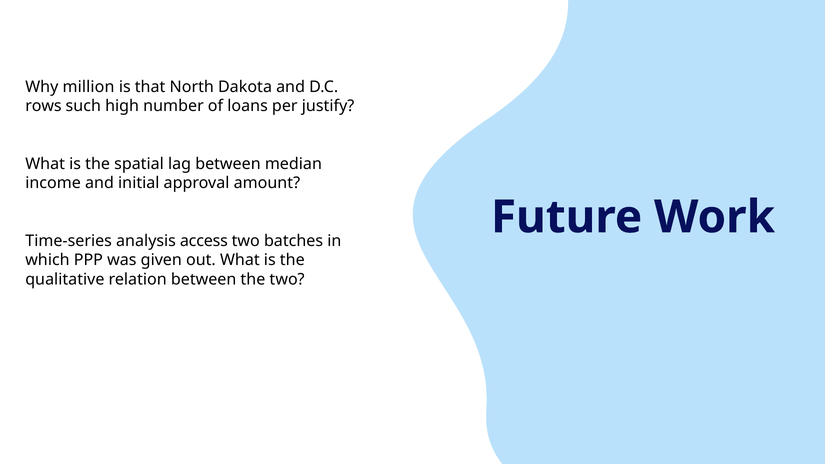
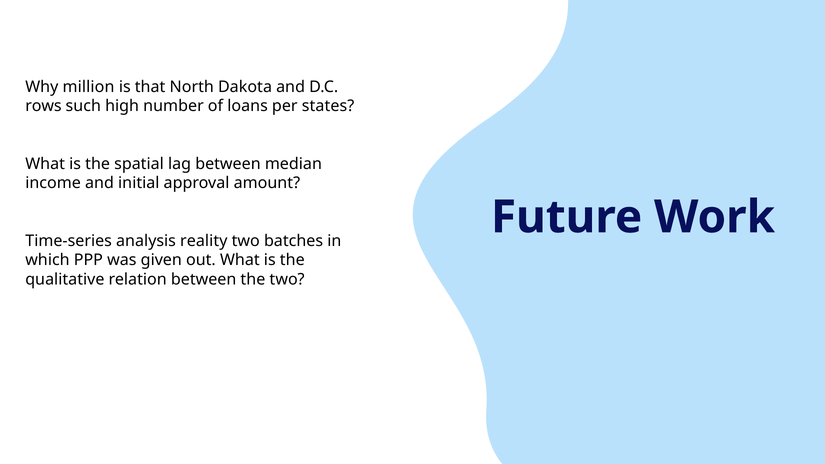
justify: justify -> states (328, 106)
access: access -> reality (204, 241)
